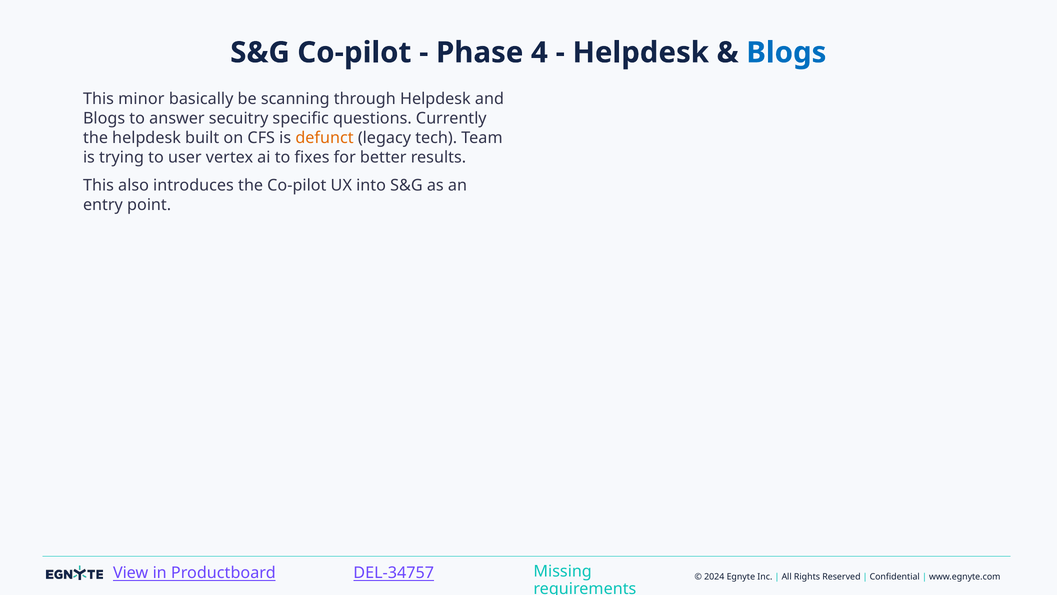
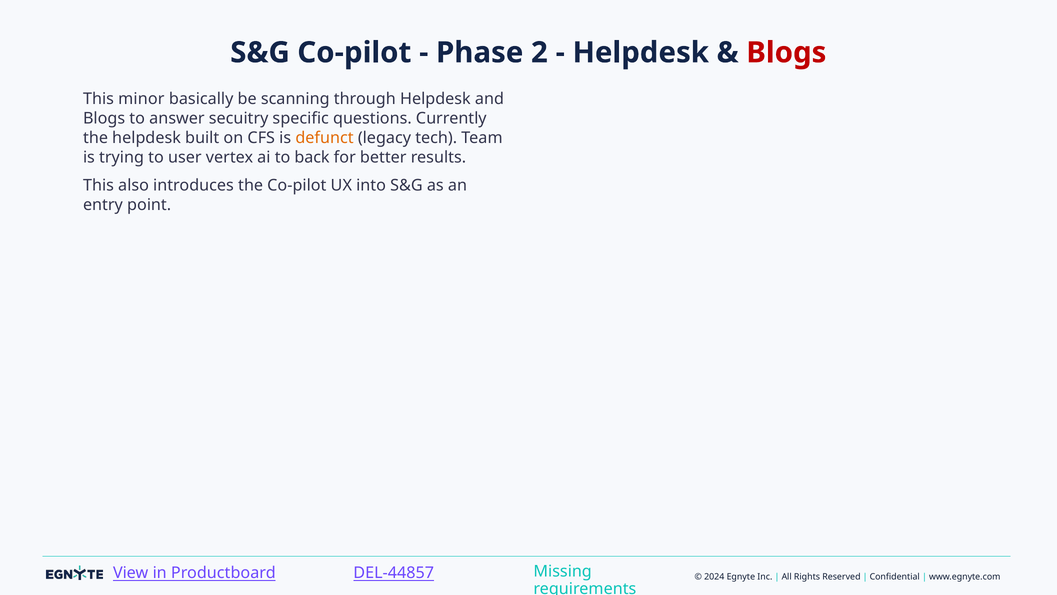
4: 4 -> 2 (539, 53)
Blogs colour: blue -> red (786, 53)
fixes: fixes -> back (312, 157)
DEL-34757: DEL-34757 -> DEL-44857 (394, 573)
